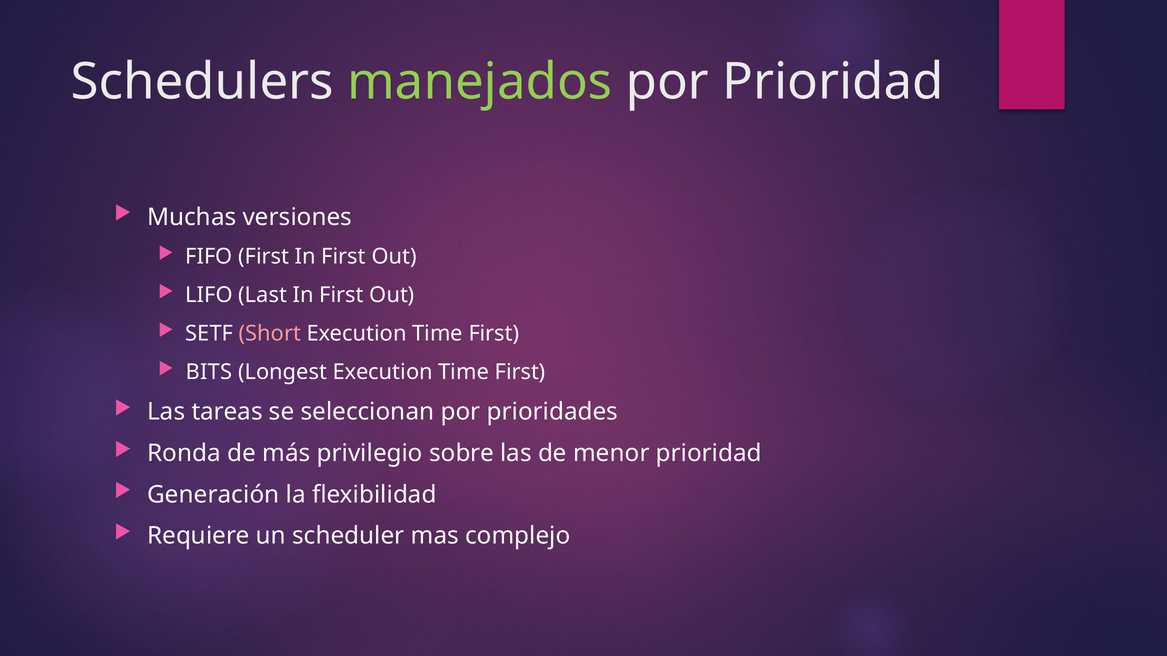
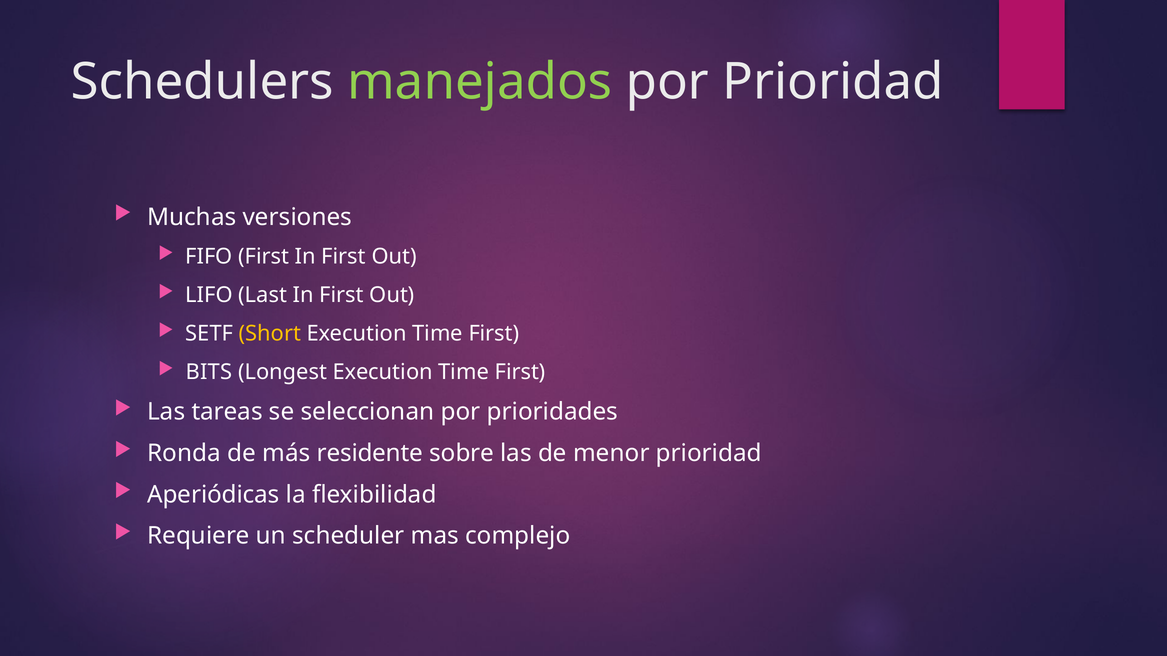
Short colour: pink -> yellow (270, 334)
privilegio: privilegio -> residente (370, 454)
Generación: Generación -> Aperiódicas (213, 495)
